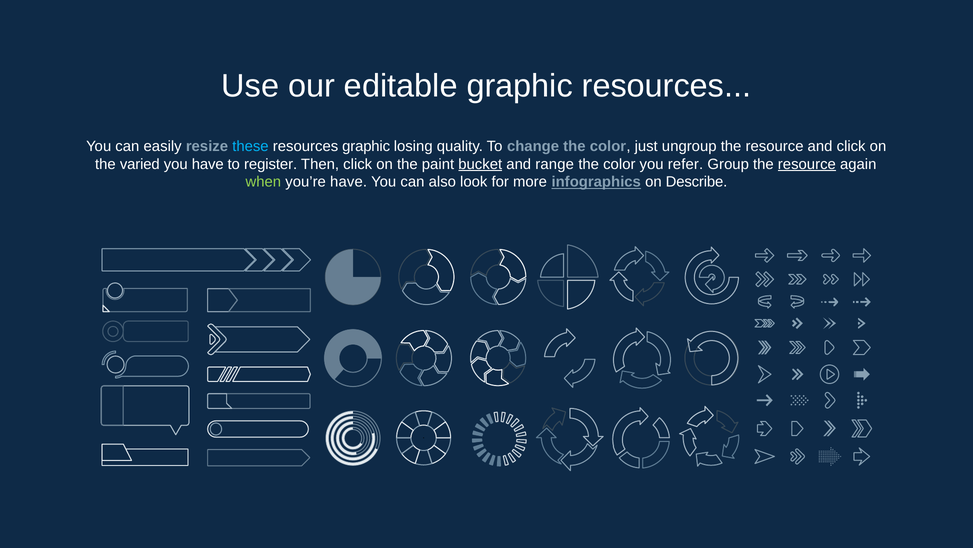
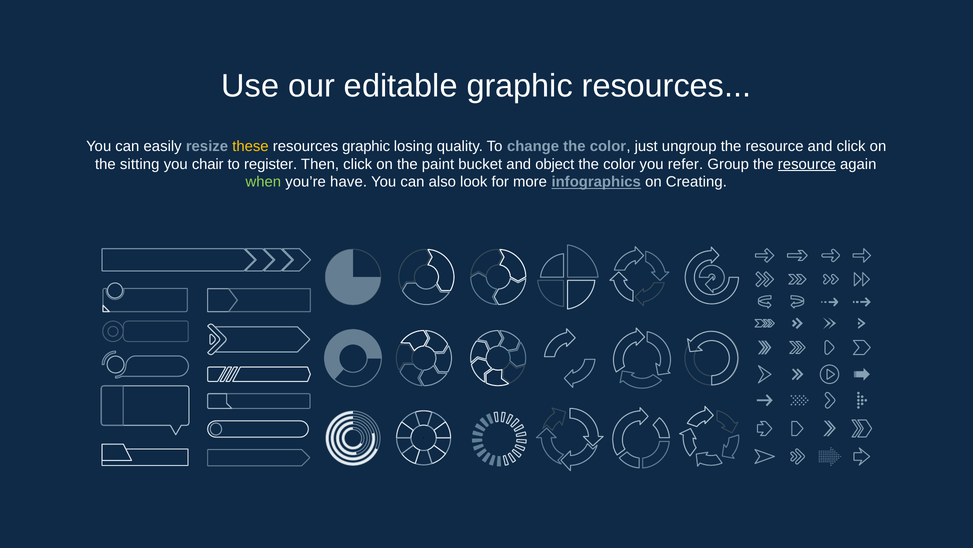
these colour: light blue -> yellow (250, 146)
varied: varied -> sitting (140, 164)
you have: have -> chair (208, 164)
bucket underline: present -> none (480, 164)
range: range -> object (555, 164)
Describe: Describe -> Creating (696, 182)
